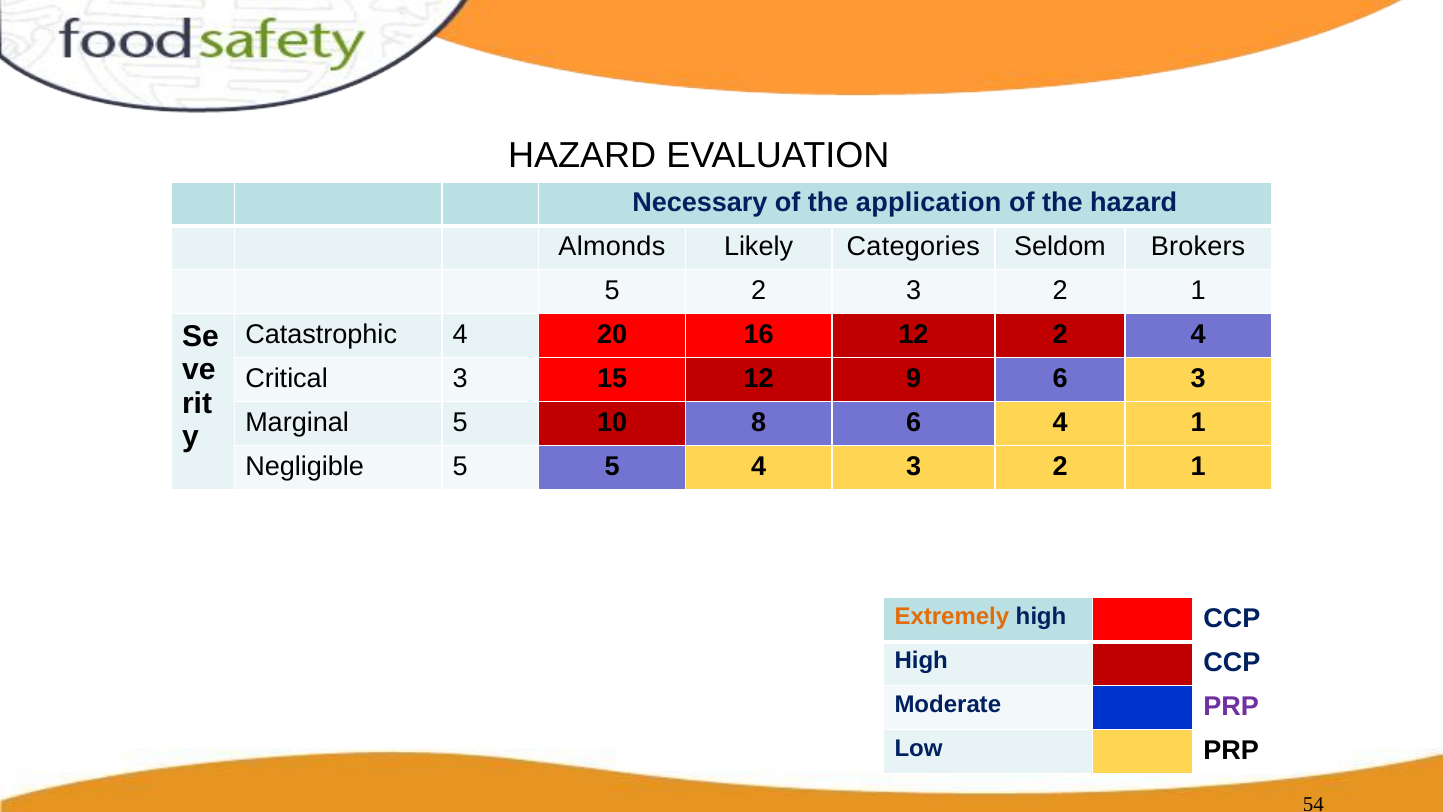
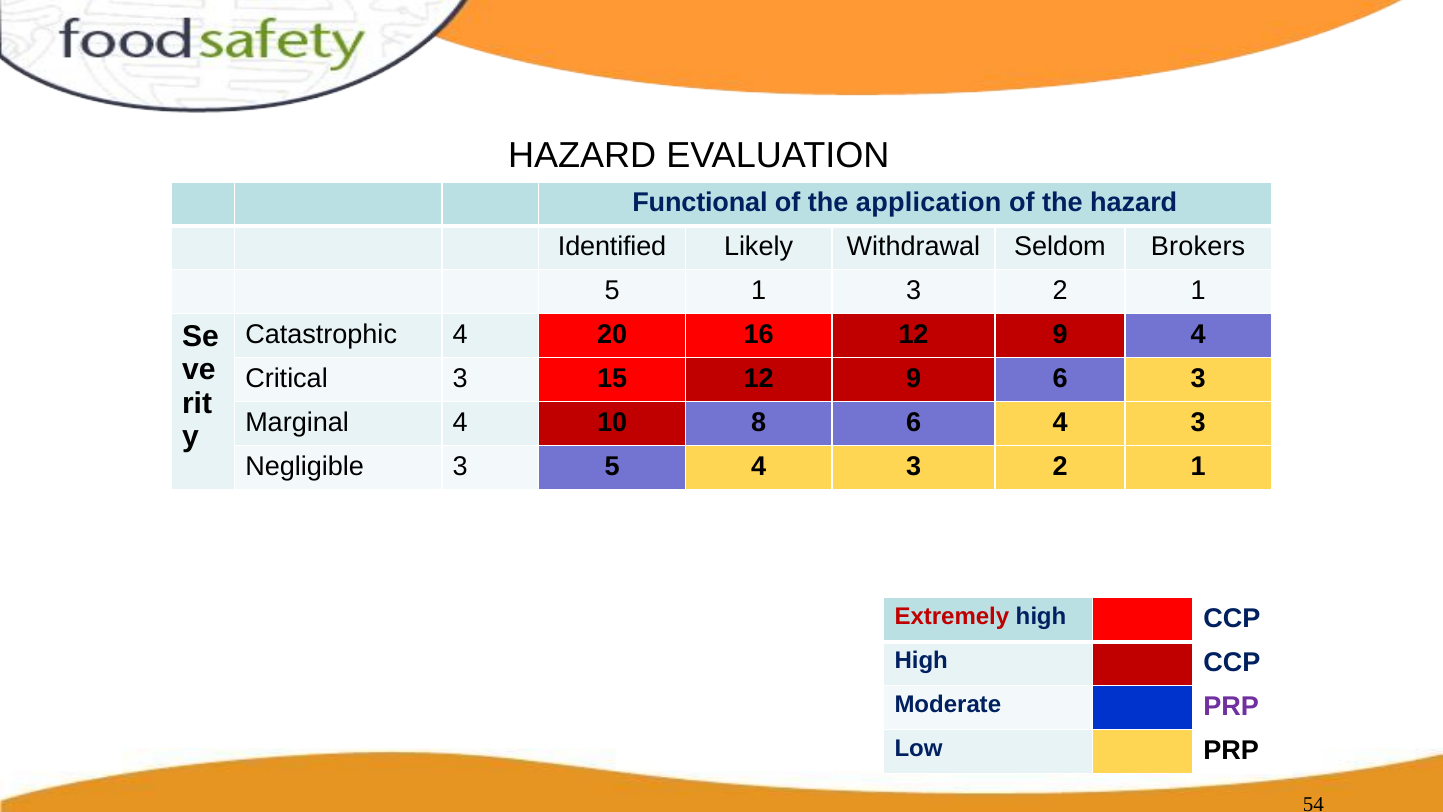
Necessary: Necessary -> Functional (700, 203)
Almonds: Almonds -> Identified (612, 247)
Categories: Categories -> Withdrawal (913, 247)
5 2: 2 -> 1 (759, 291)
16 12 2: 2 -> 9 (1060, 335)
Marginal 5: 5 -> 4 (460, 422)
6 4 1: 1 -> 3 (1198, 422)
Negligible 5: 5 -> 3 (460, 466)
Extremely colour: orange -> red (952, 617)
